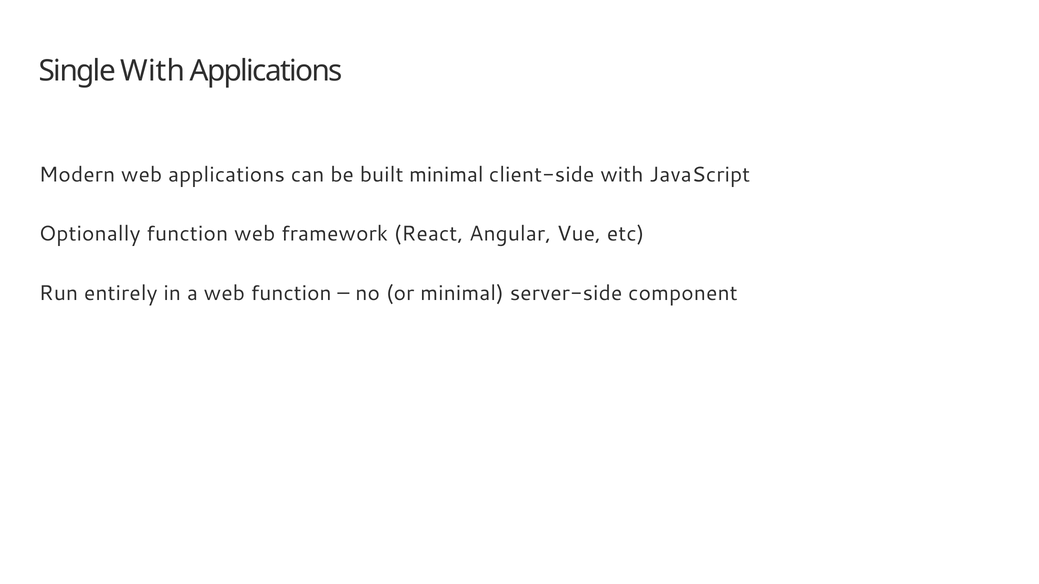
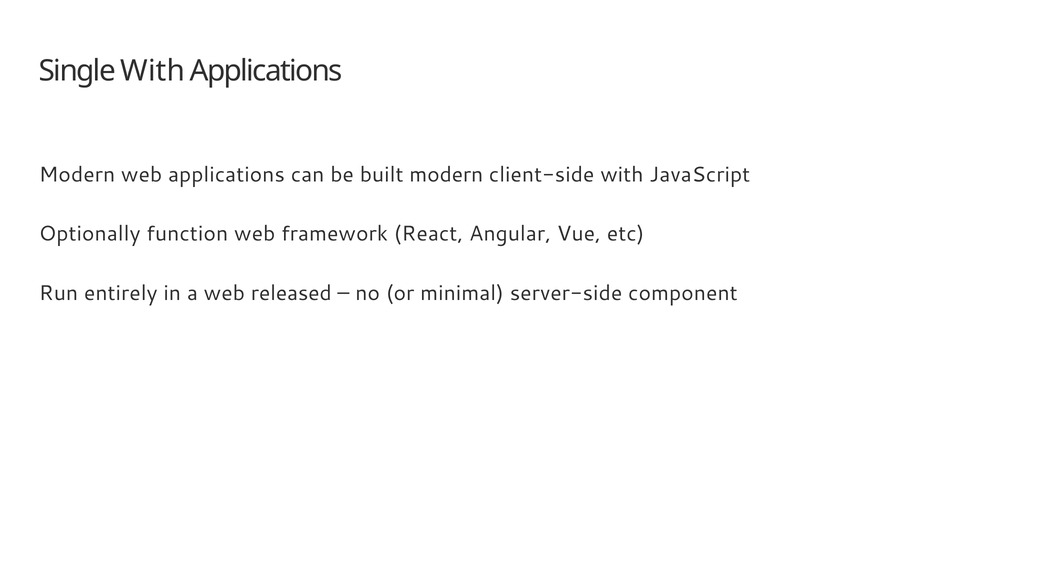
built minimal: minimal -> modern (446, 175)
web function: function -> released (291, 293)
